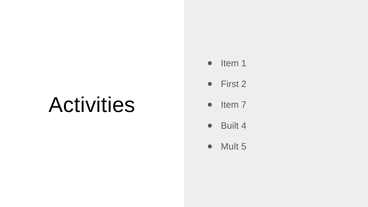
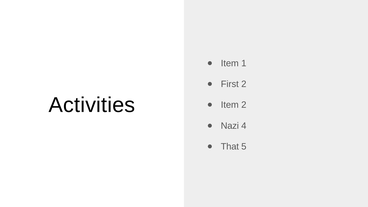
Item 7: 7 -> 2 (244, 105)
Built: Built -> Nazi (230, 126)
Mult: Mult -> That (230, 147)
